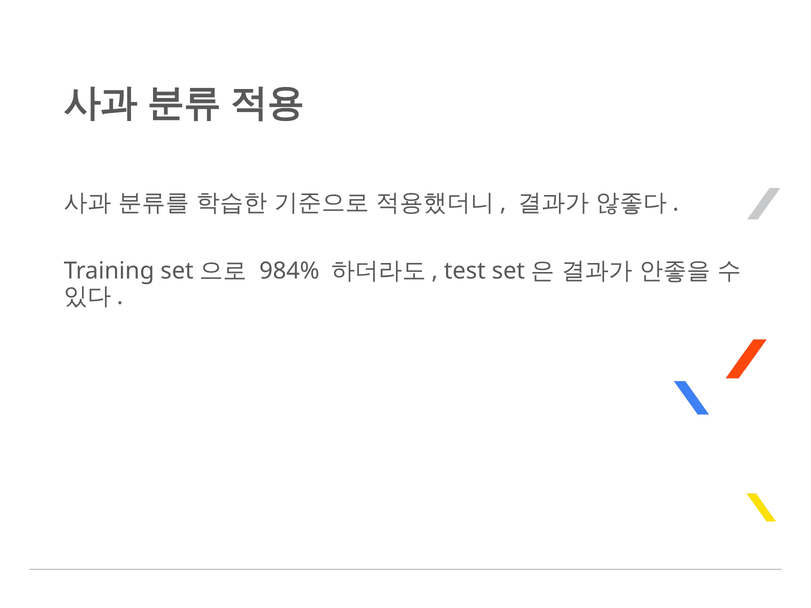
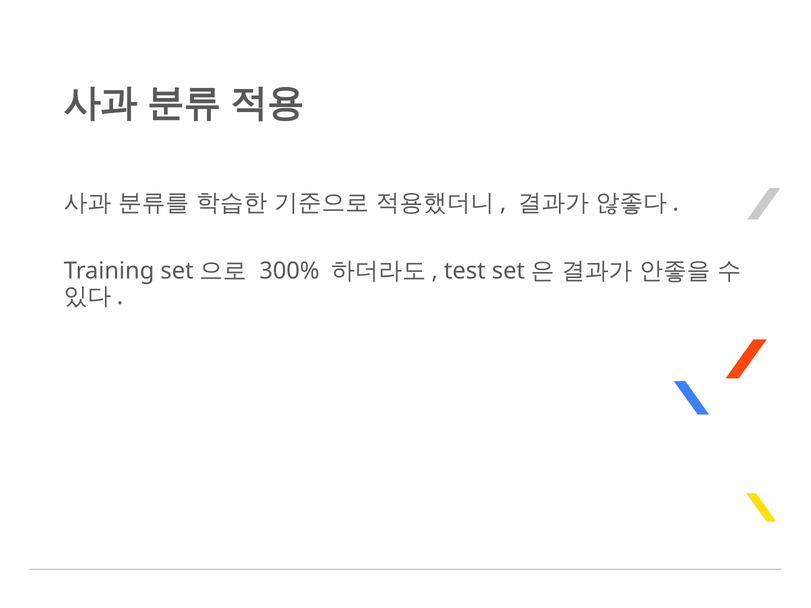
984%: 984% -> 300% (289, 271)
